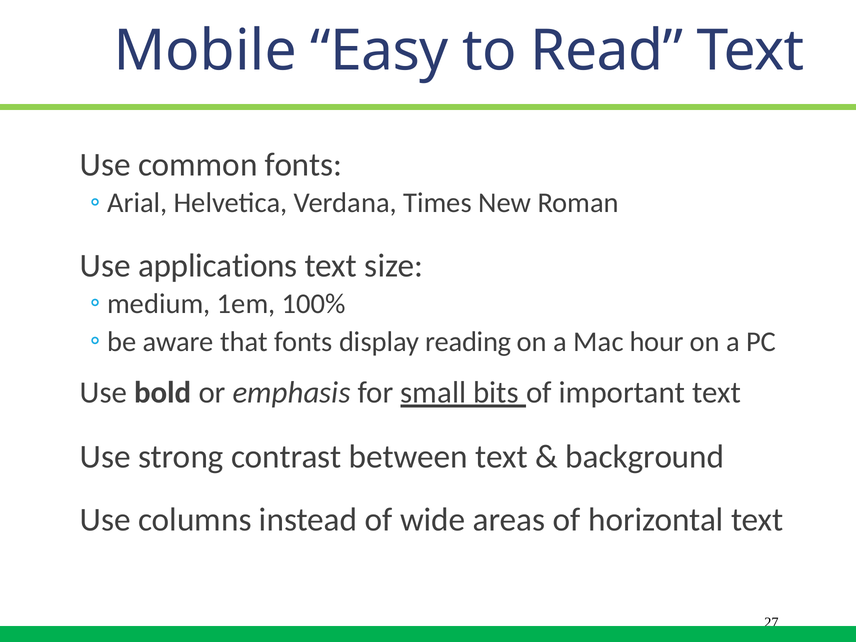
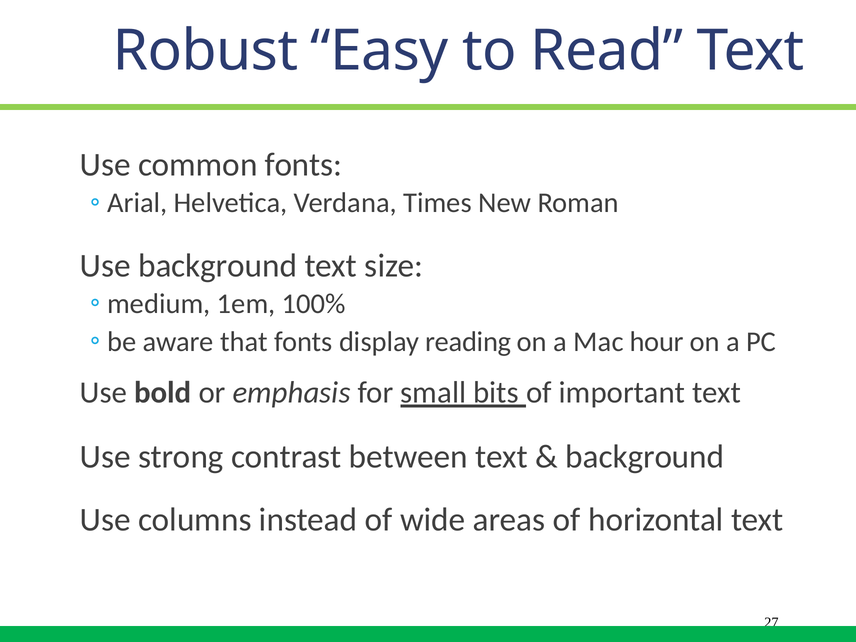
Mobile: Mobile -> Robust (205, 51)
Use applications: applications -> background (218, 266)
